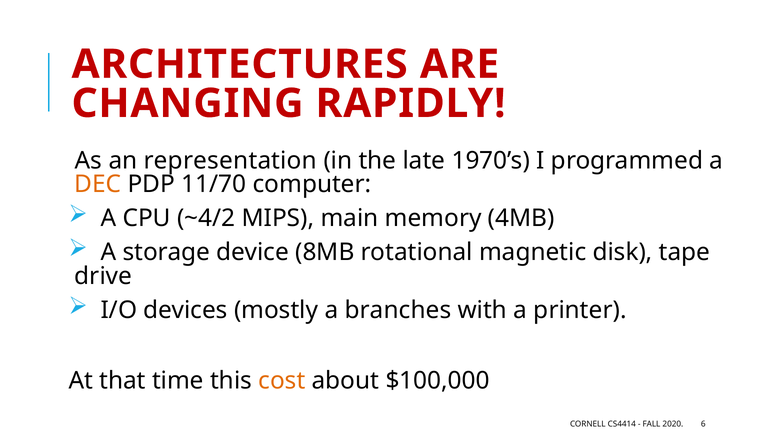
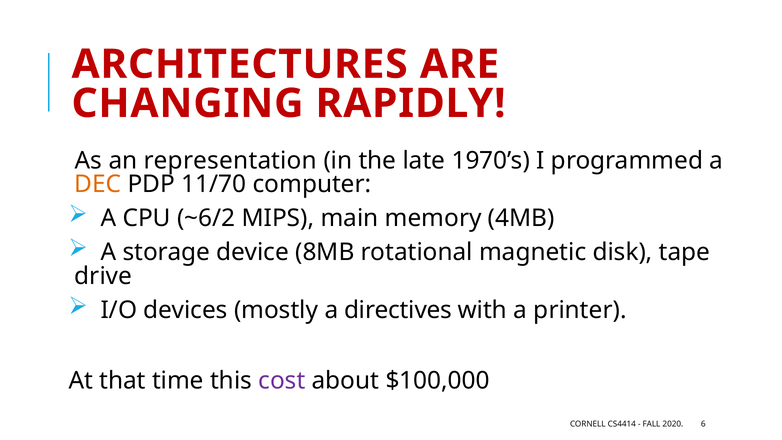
~4/2: ~4/2 -> ~6/2 (206, 218)
branches: branches -> directives (398, 310)
cost colour: orange -> purple (282, 381)
